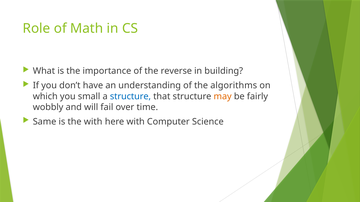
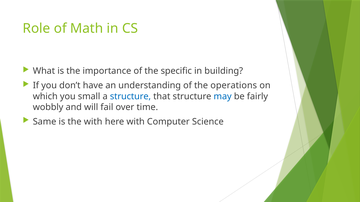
reverse: reverse -> specific (176, 71)
algorithms: algorithms -> operations (234, 86)
may colour: orange -> blue (223, 97)
